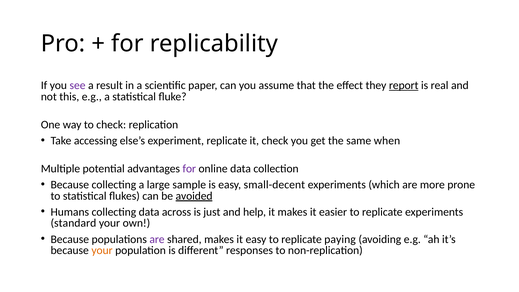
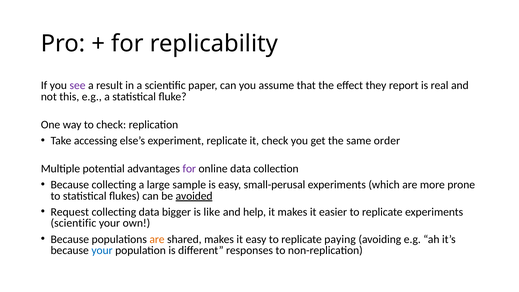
report underline: present -> none (404, 85)
when: when -> order (387, 141)
small-decent: small-decent -> small-perusal (274, 185)
Humans: Humans -> Request (70, 212)
across: across -> bigger (177, 212)
just: just -> like (212, 212)
standard: standard -> scientific (73, 223)
are colour: purple -> orange (157, 239)
your colour: orange -> blue (102, 250)
